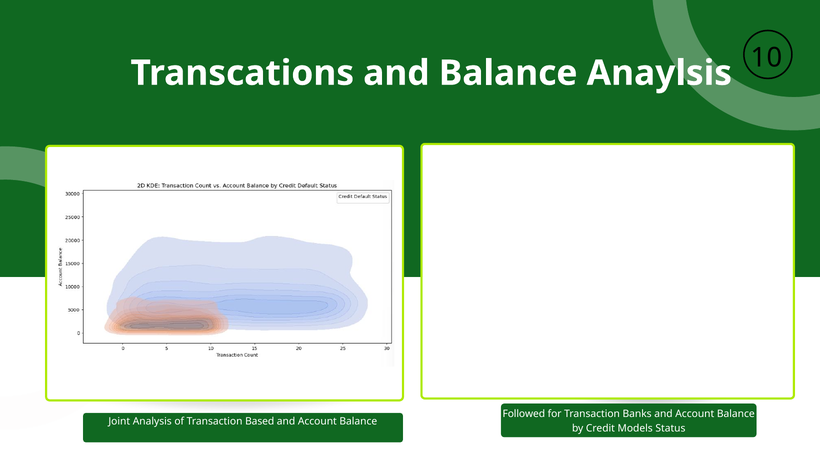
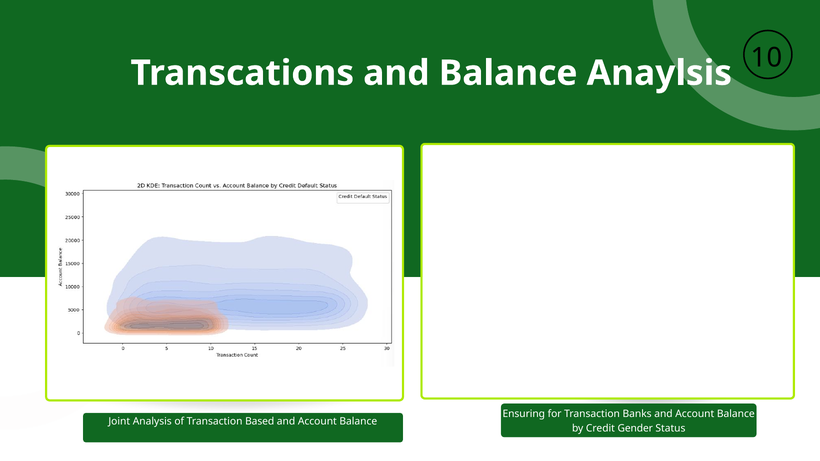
Followed: Followed -> Ensuring (524, 414)
Models: Models -> Gender (635, 428)
